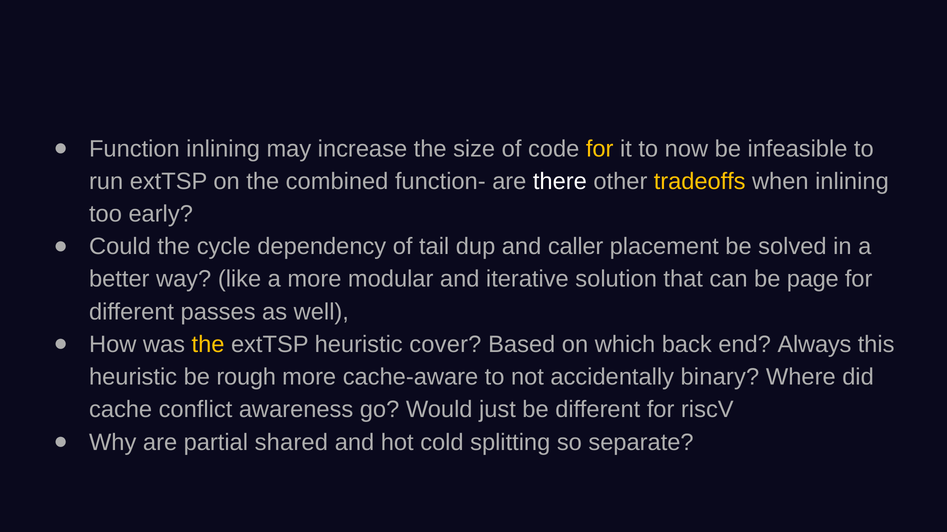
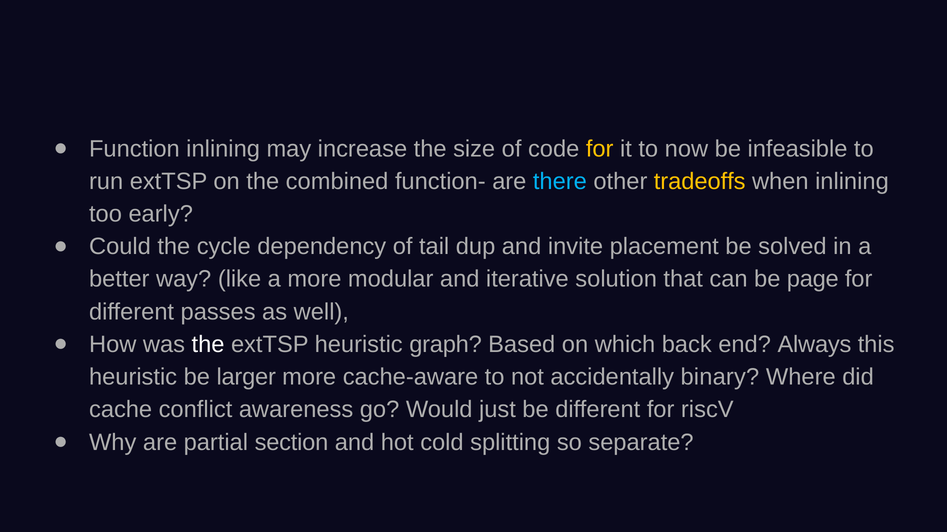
there colour: white -> light blue (560, 182)
caller: caller -> invite (576, 247)
the colour: yellow -> white (208, 345)
cover: cover -> graph (446, 345)
rough: rough -> larger (246, 378)
shared: shared -> section (292, 443)
